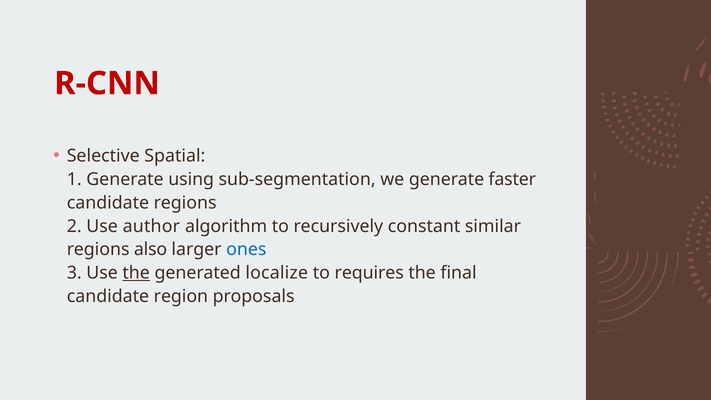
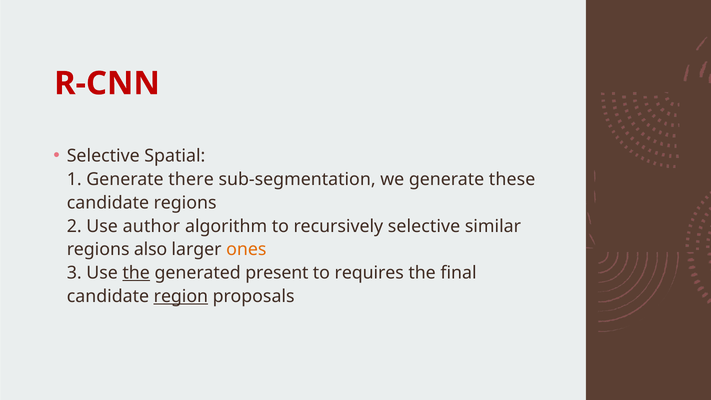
using: using -> there (191, 179)
faster: faster -> these (512, 179)
recursively constant: constant -> selective (424, 226)
ones colour: blue -> orange (246, 250)
localize: localize -> present (277, 273)
region underline: none -> present (181, 296)
